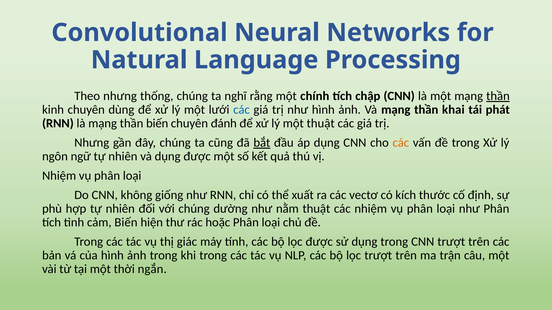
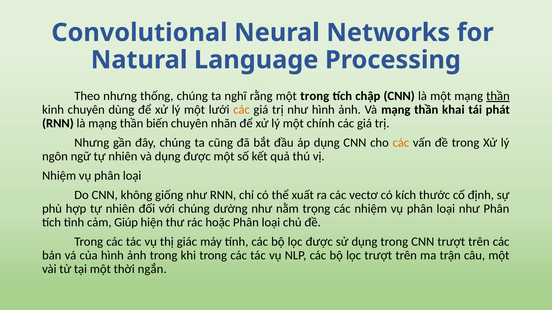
một chính: chính -> trong (315, 96)
các colour: blue -> orange (241, 110)
đánh: đánh -> nhãn (224, 124)
một thuật: thuật -> chính (321, 124)
bắt underline: present -> none (262, 143)
nằm thuật: thuật -> trọng (316, 209)
cảm Biến: Biến -> Giúp (126, 223)
